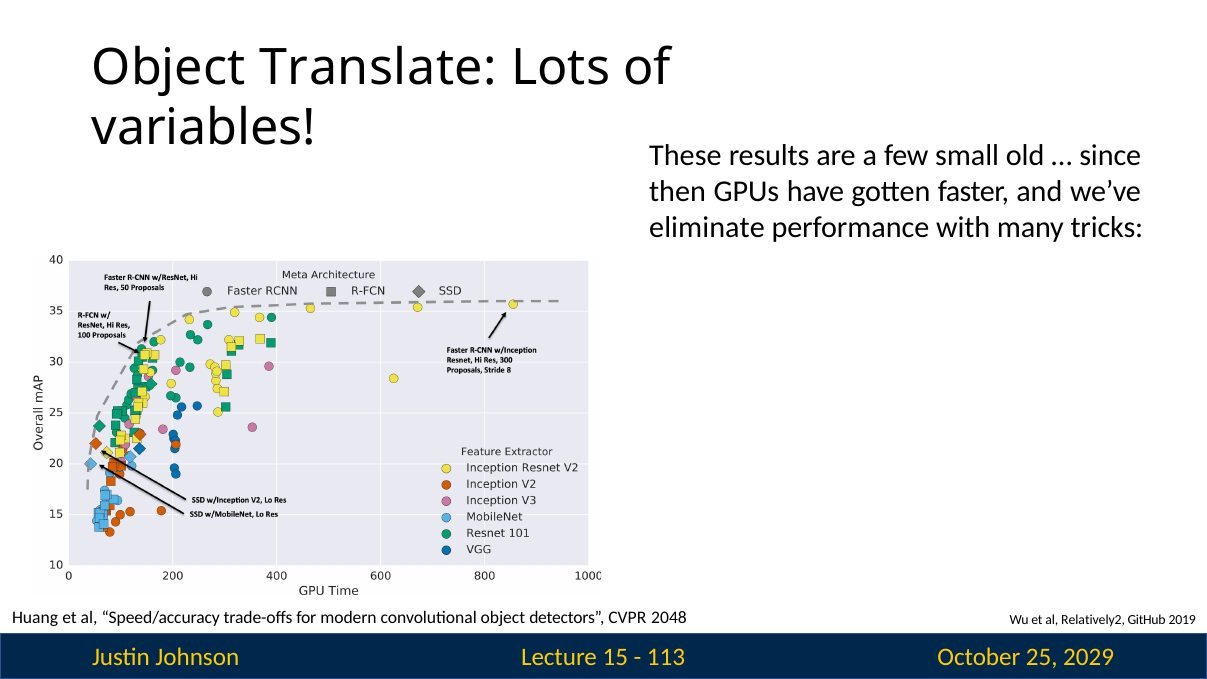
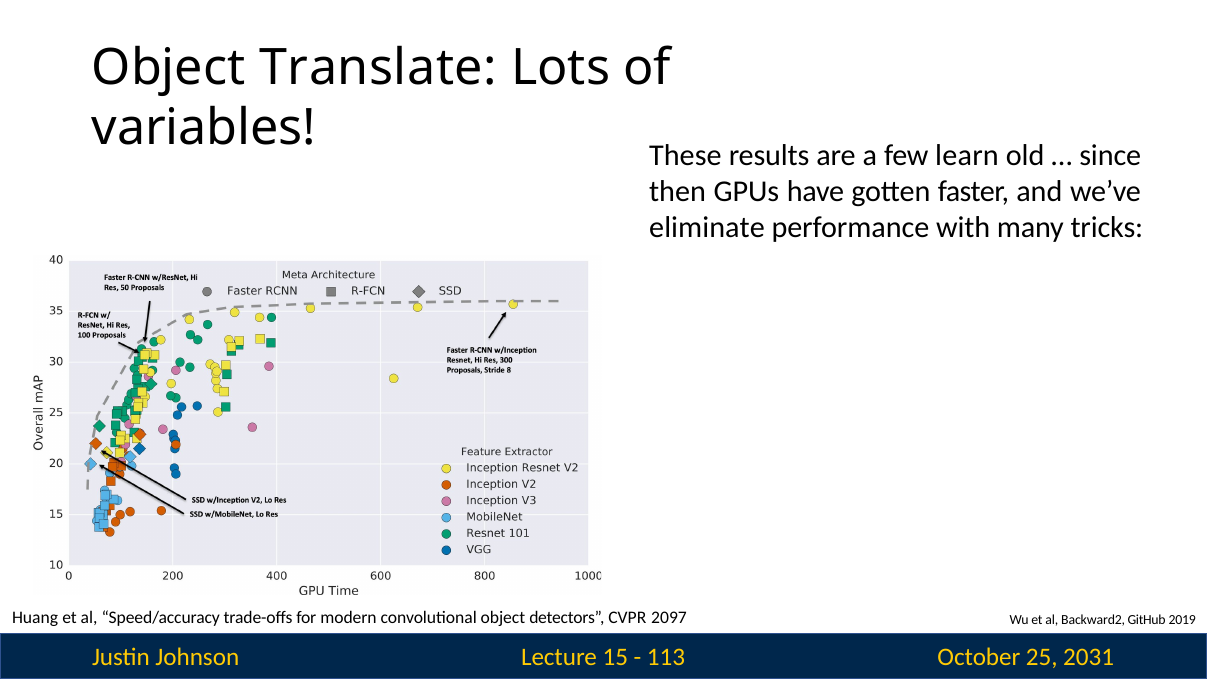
small: small -> learn (967, 155)
2048: 2048 -> 2097 (669, 618)
Relatively2: Relatively2 -> Backward2 (1093, 620)
2029: 2029 -> 2031 (1089, 657)
